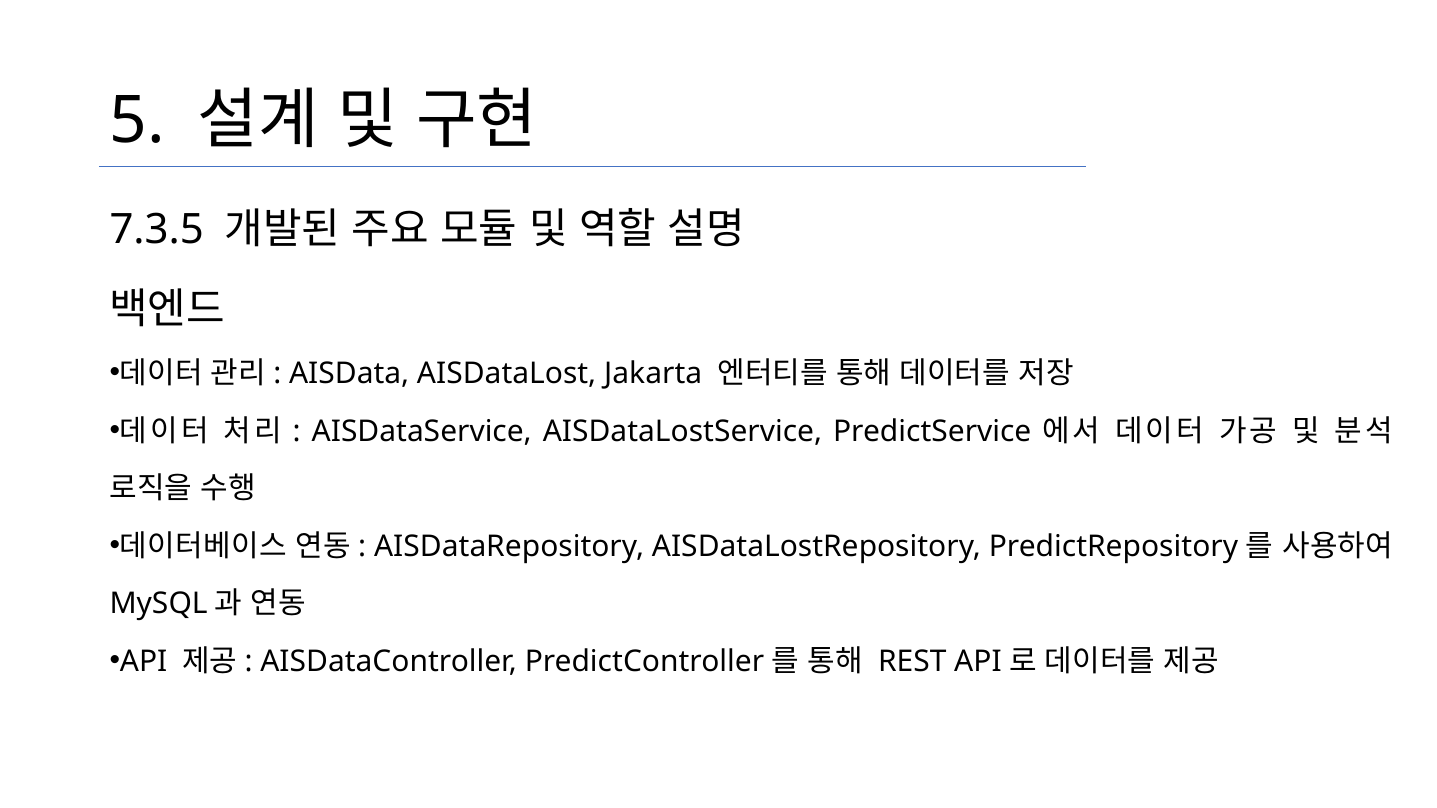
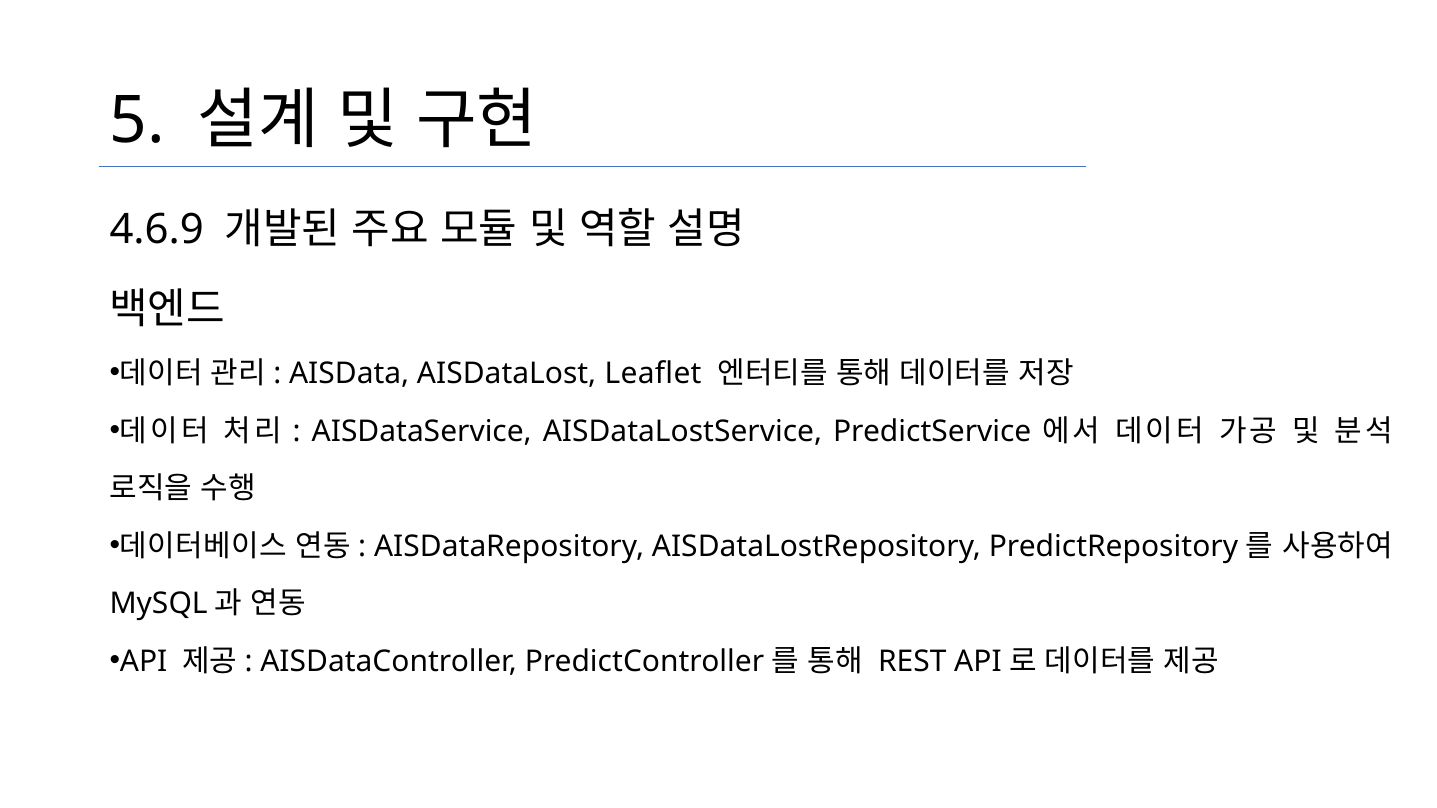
7.3.5: 7.3.5 -> 4.6.9 (157, 230)
Jakarta: Jakarta -> Leaflet (653, 374)
